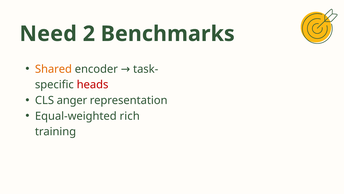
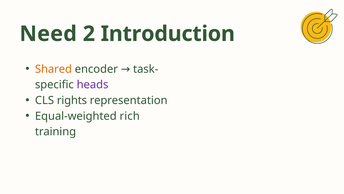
Benchmarks: Benchmarks -> Introduction (168, 34)
heads colour: red -> purple (93, 85)
anger: anger -> rights (72, 100)
